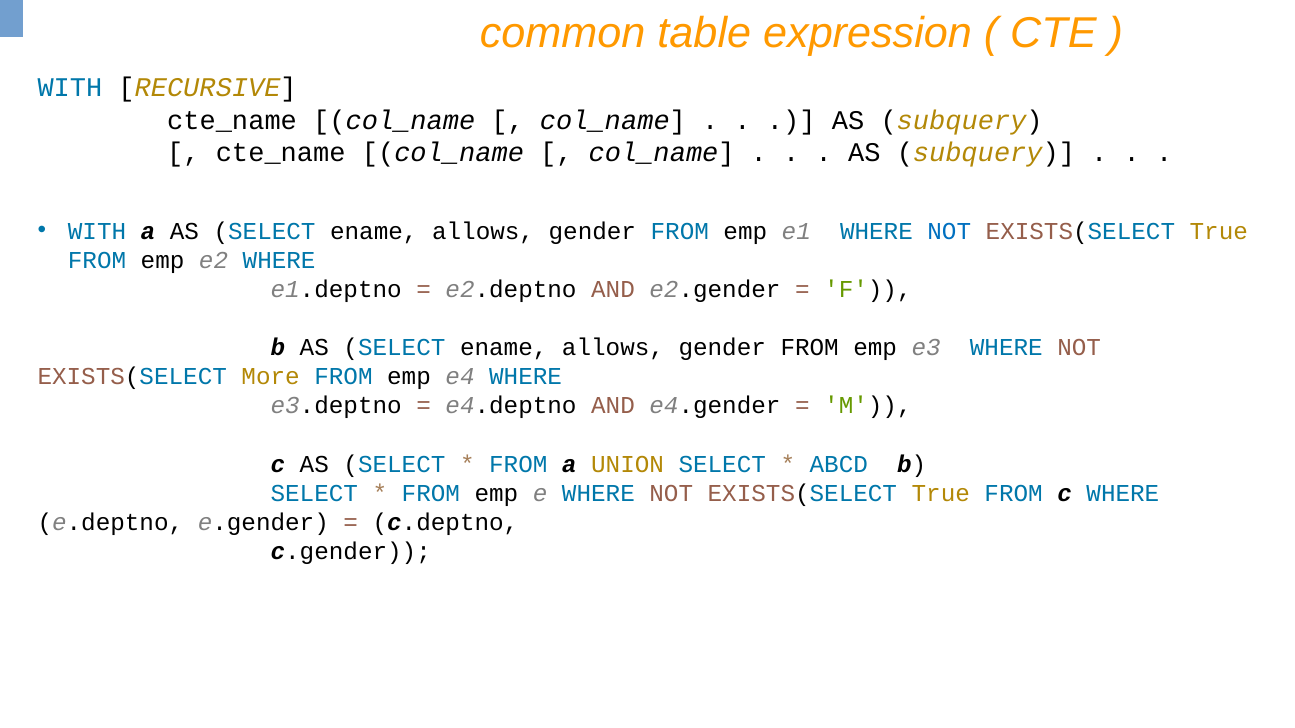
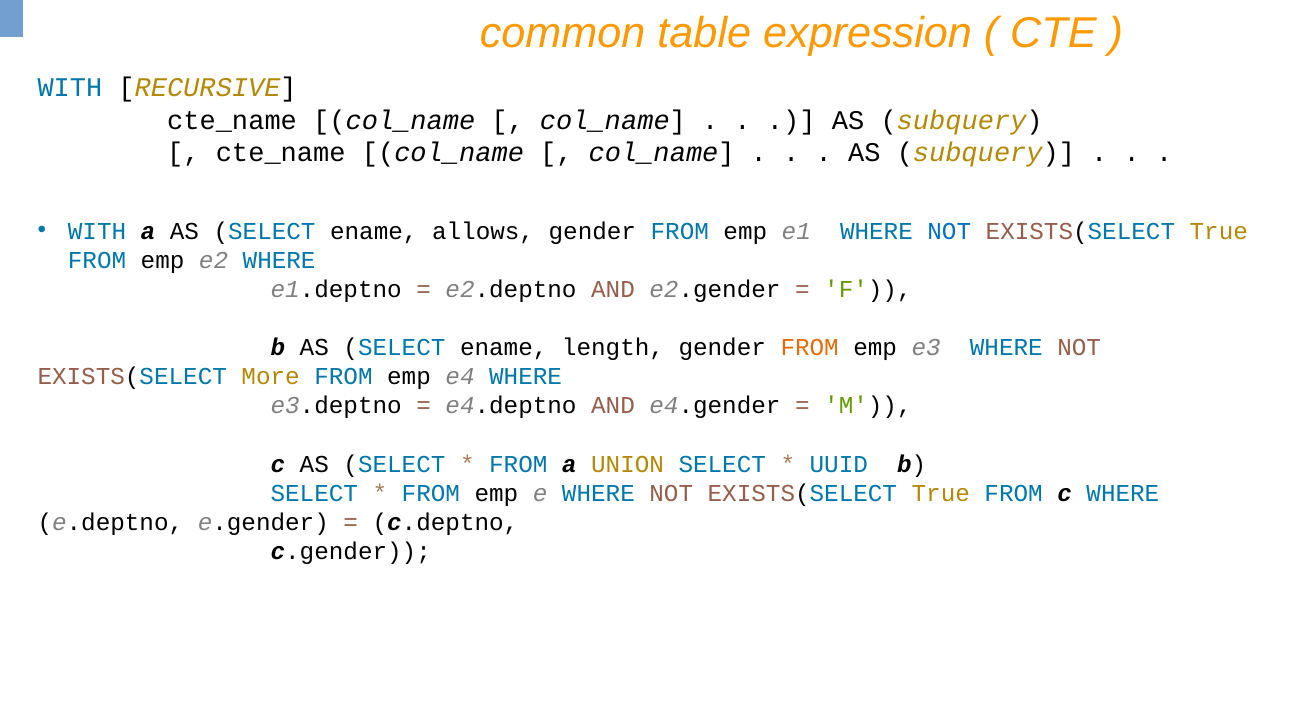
allows: allows -> length (613, 348)
FROM colour: black -> orange (810, 348)
ABCD: ABCD -> UUID (839, 464)
